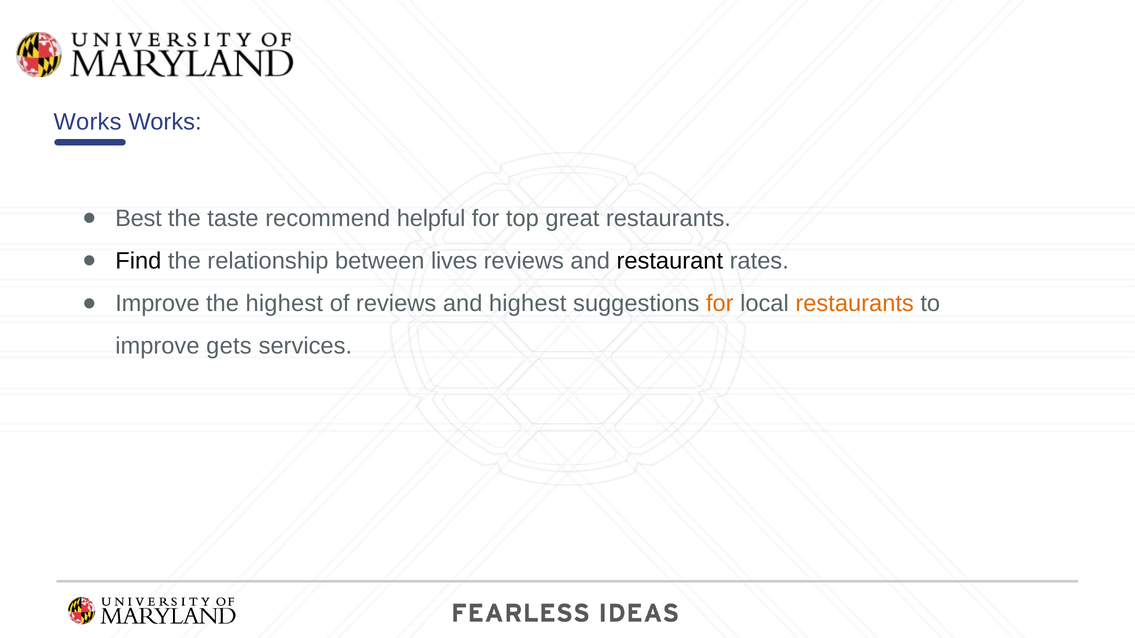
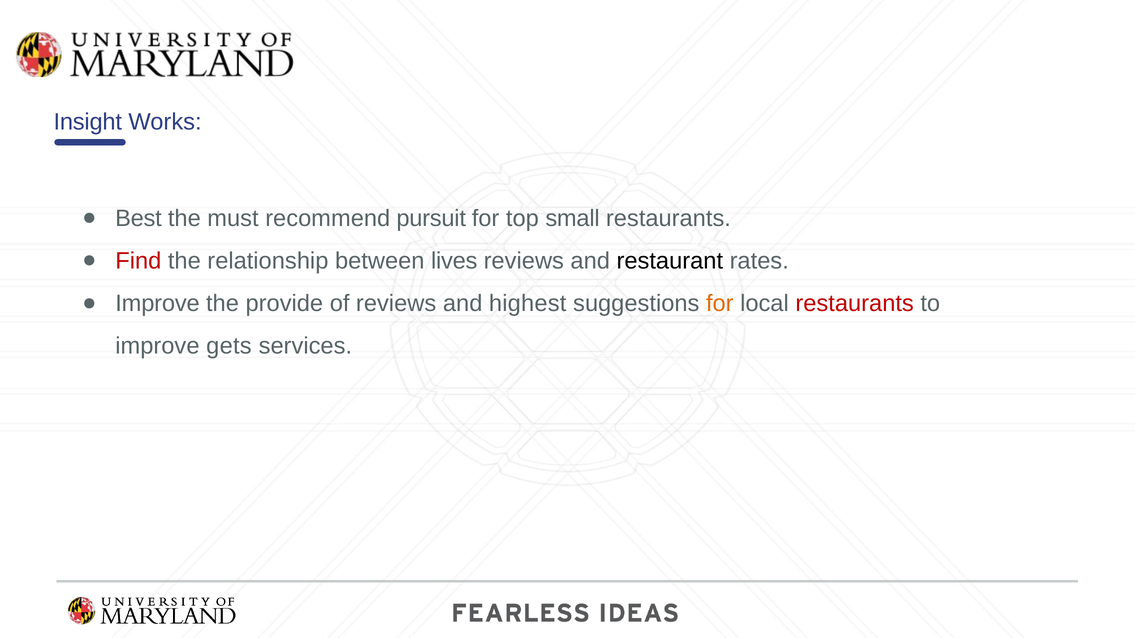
Works: Works -> Insight (88, 122)
taste: taste -> must (233, 219)
helpful: helpful -> pursuit (431, 219)
great: great -> small (573, 219)
Find colour: black -> red (138, 261)
the highest: highest -> provide (284, 304)
restaurants colour: orange -> red (855, 304)
